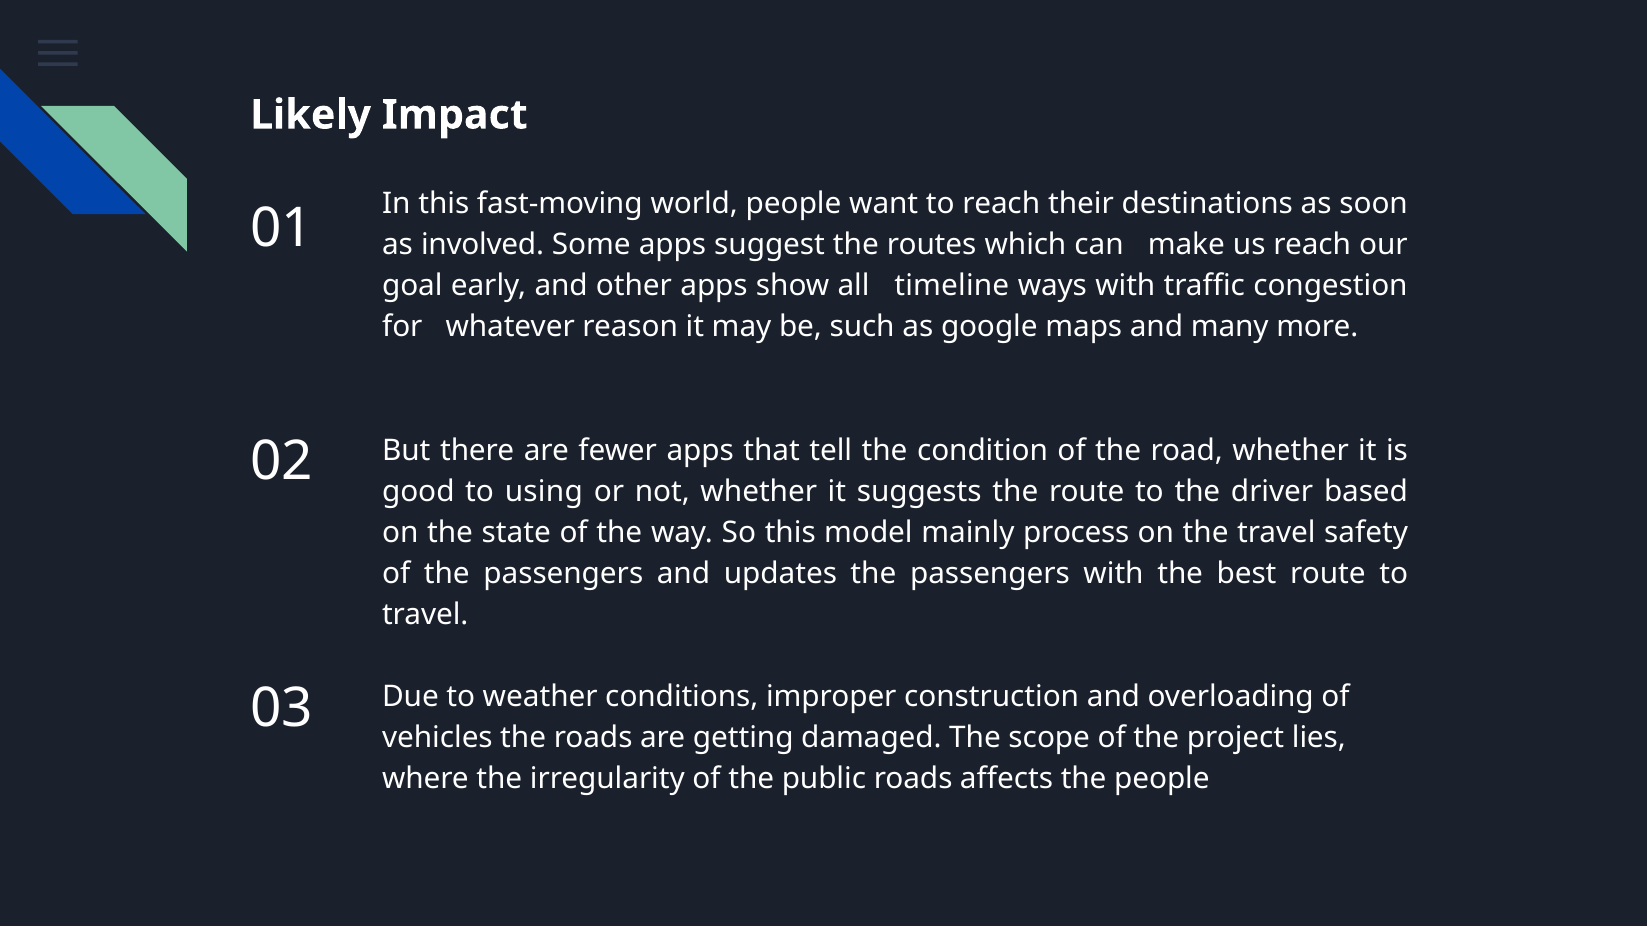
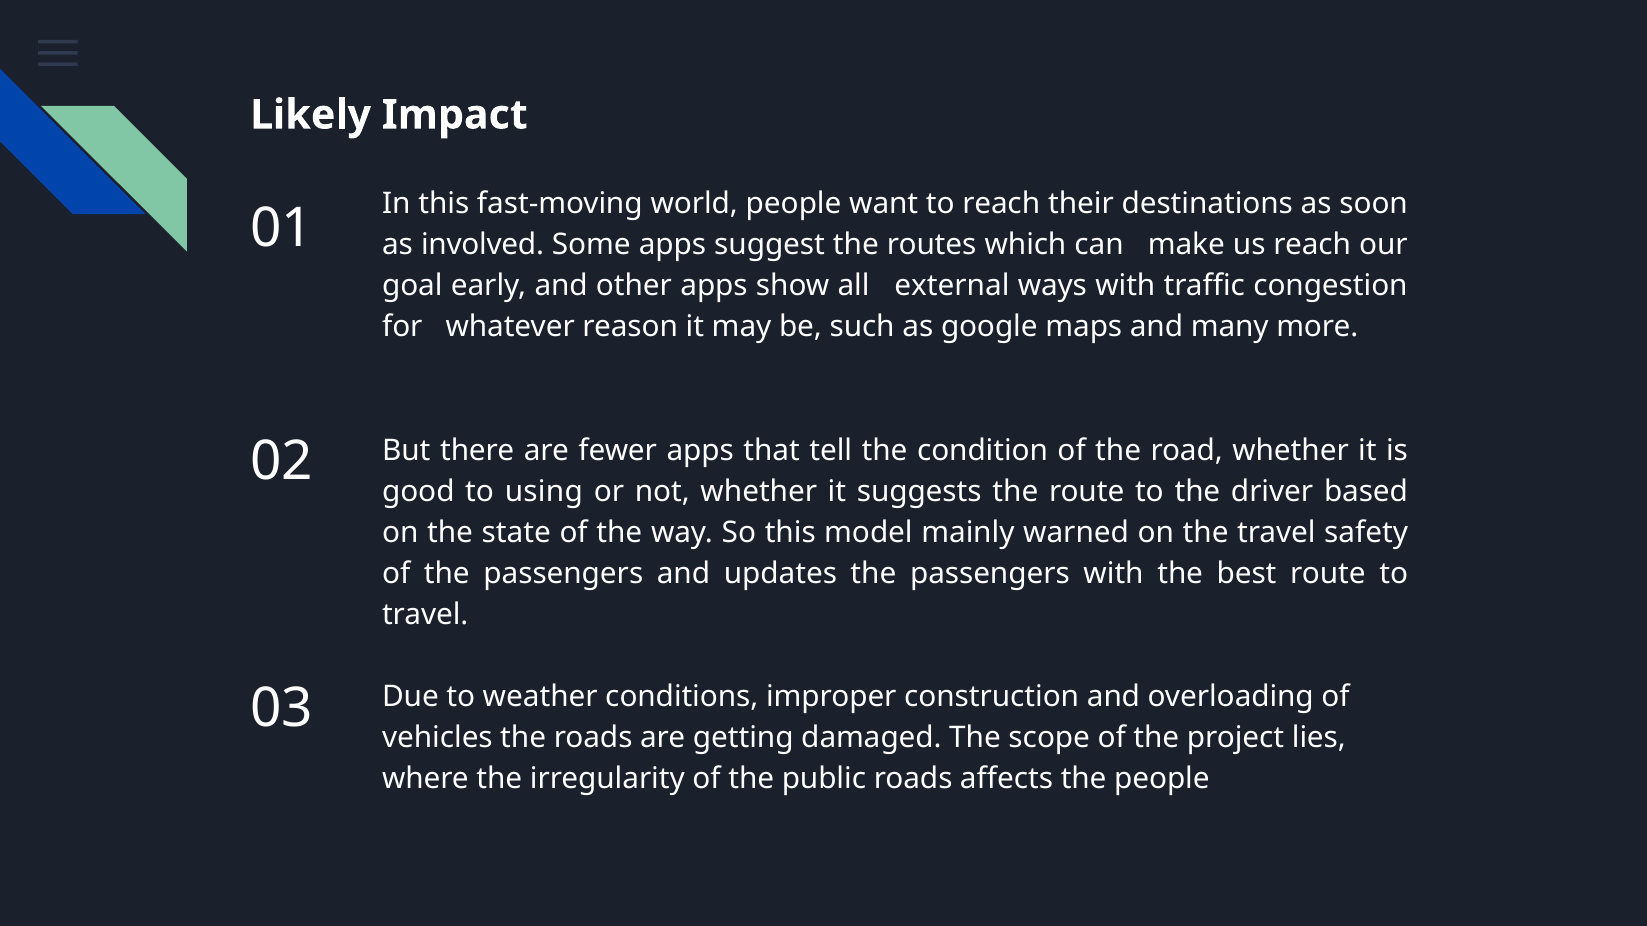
timeline: timeline -> external (952, 286)
process: process -> warned (1076, 533)
